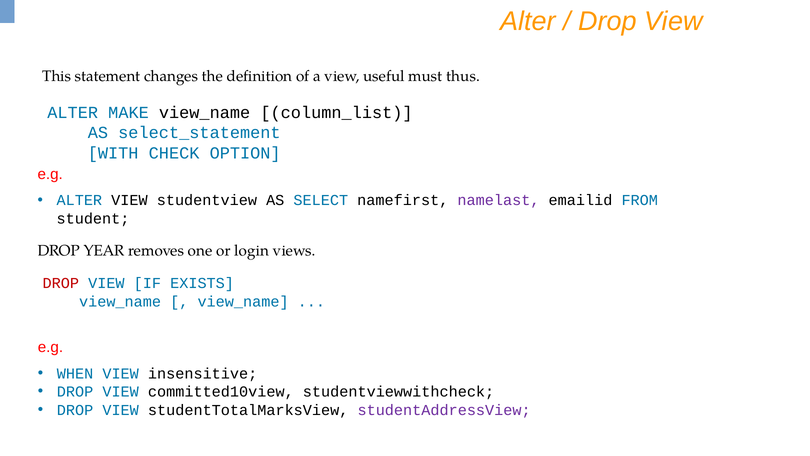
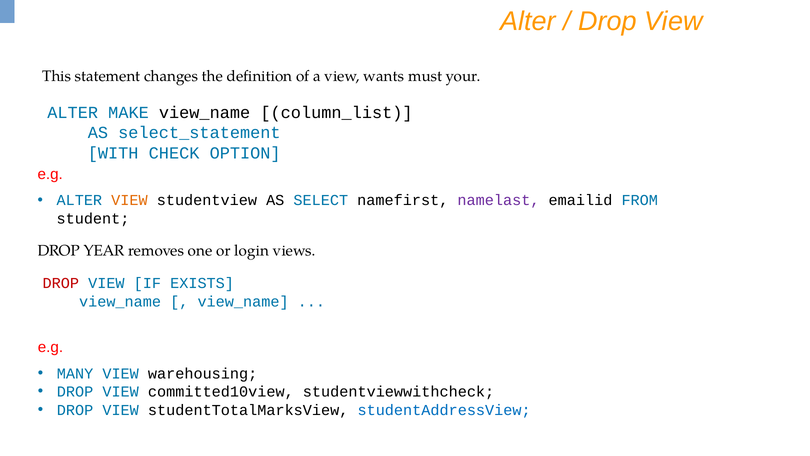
useful: useful -> wants (384, 76)
thus: thus -> your (463, 76)
VIEW colour: black -> orange (129, 200)
WHEN: WHEN -> MANY (75, 373)
insensitive: insensitive -> warehousing (203, 373)
studentAddressView colour: purple -> blue (444, 410)
